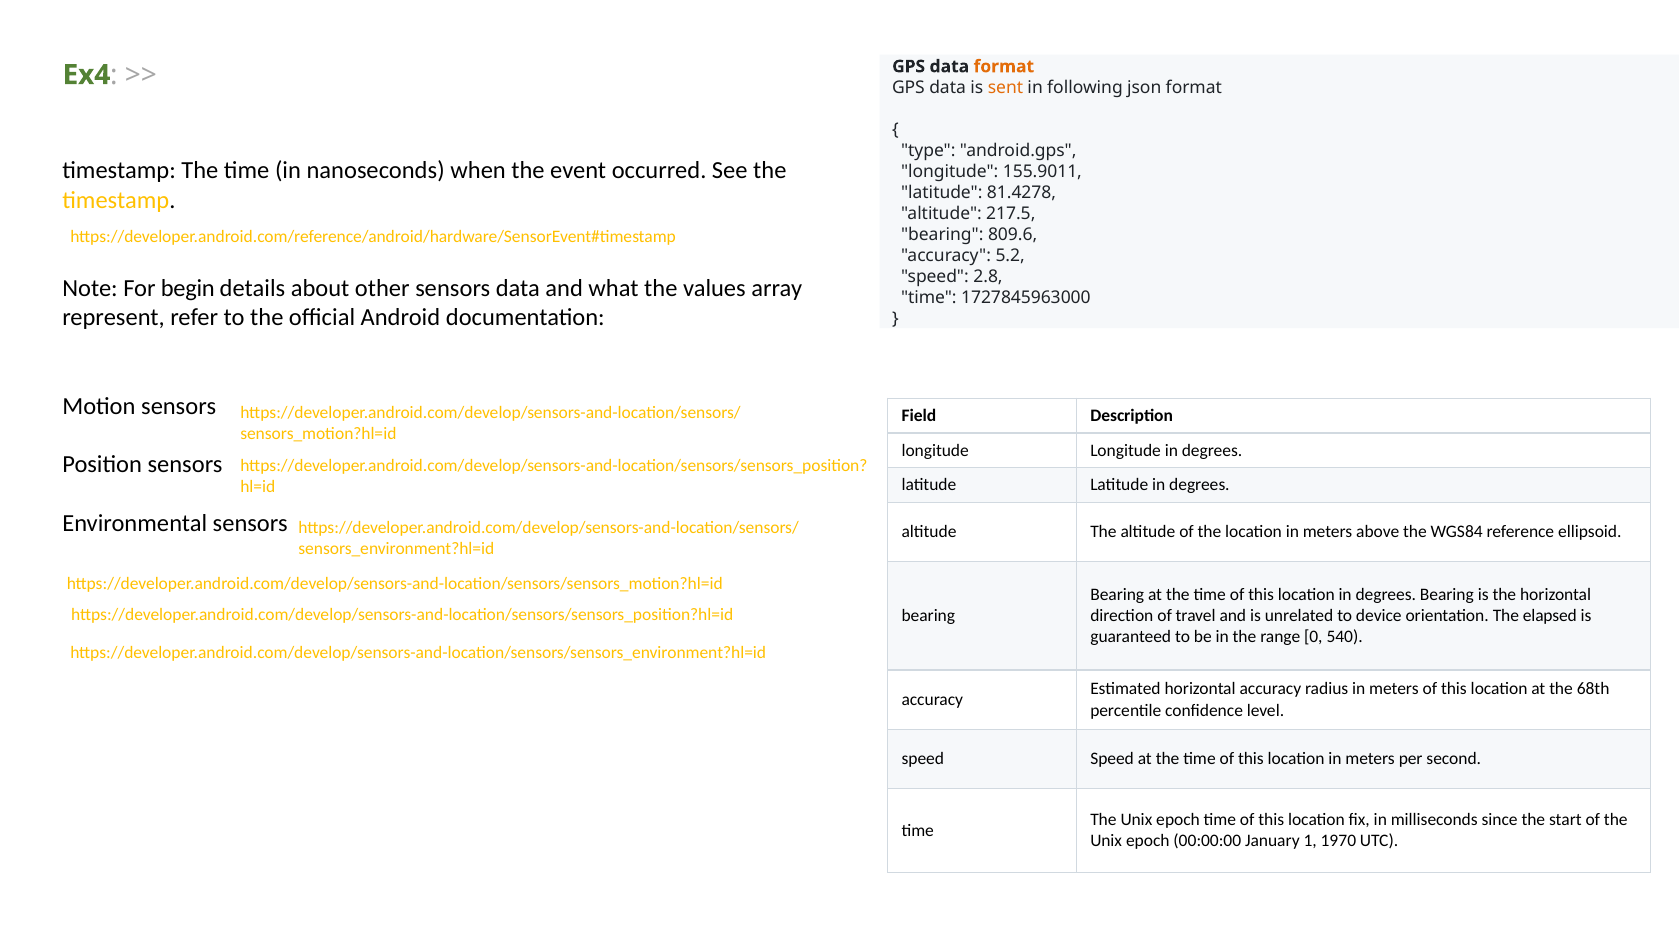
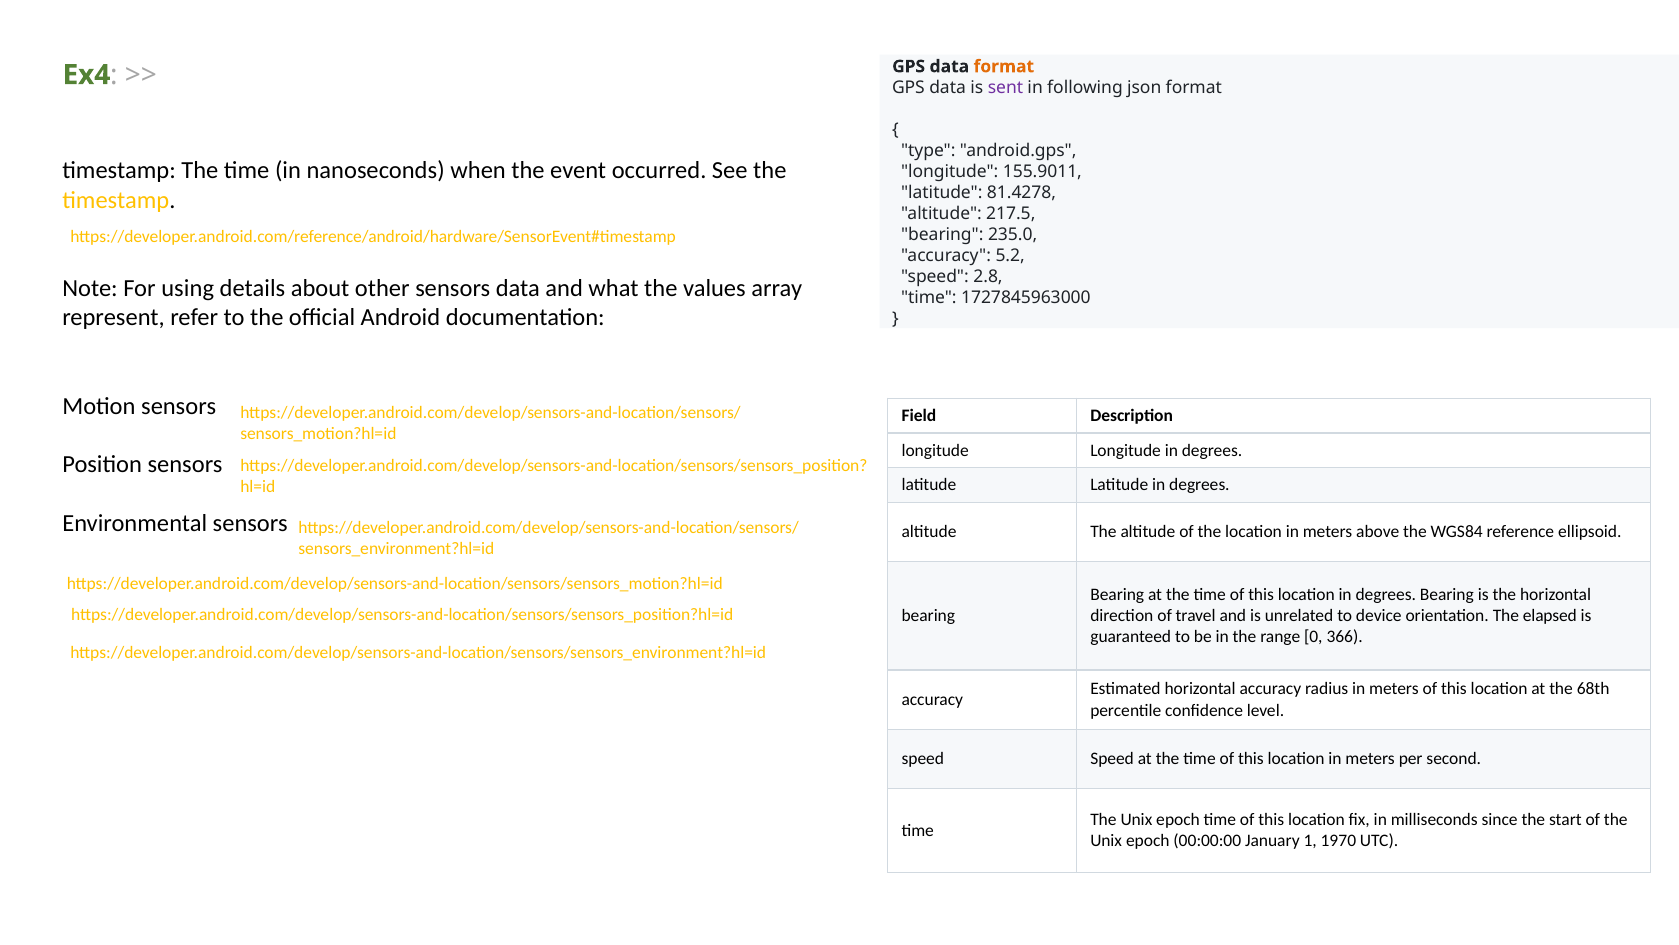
sent colour: orange -> purple (1005, 87)
809.6: 809.6 -> 235.0 (1013, 235)
begin: begin -> using (188, 288)
540: 540 -> 366 (1345, 637)
